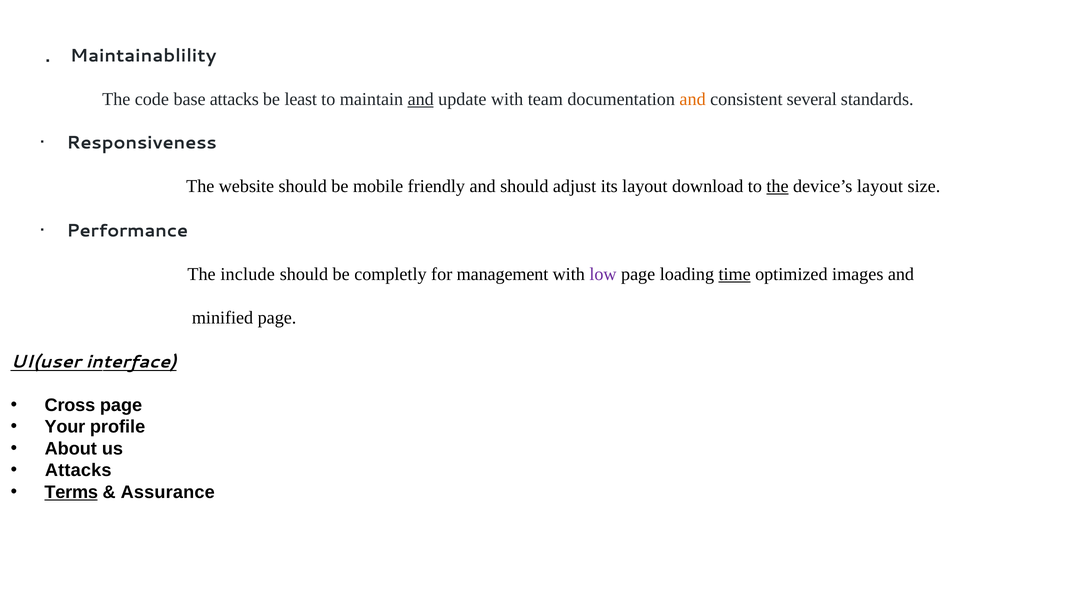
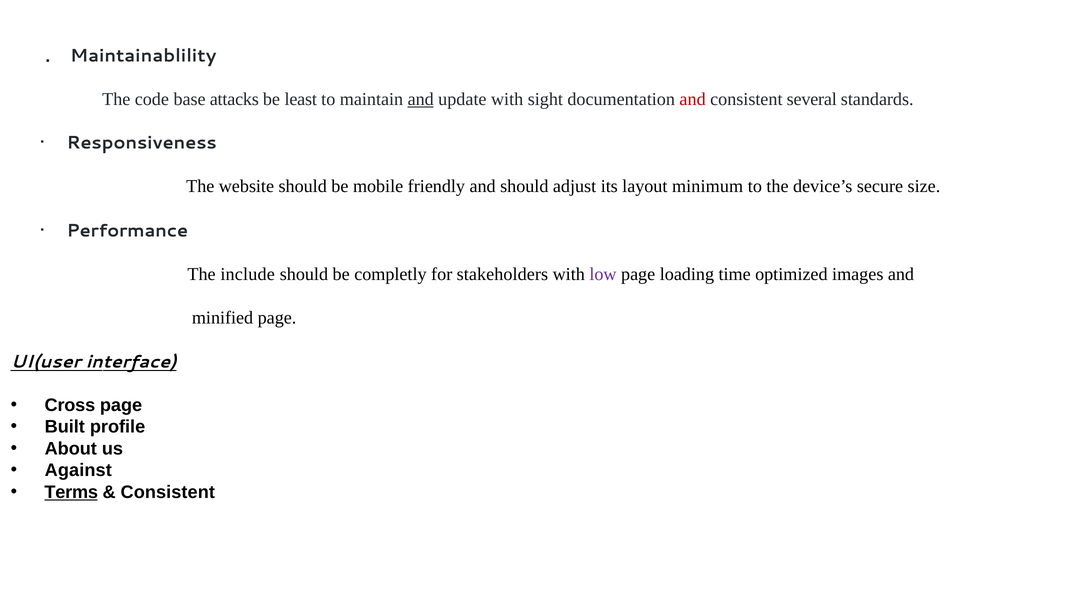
team: team -> sight (545, 99)
and colour: orange -> red (693, 99)
download: download -> minimum (708, 186)
the underline: present -> none (778, 186)
device’s layout: layout -> secure (880, 186)
management: management -> stakeholders (502, 274)
time underline: present -> none (735, 274)
Your: Your -> Built (65, 427)
Attacks: Attacks -> Against (78, 470)
Assurance: Assurance -> Consistent (168, 492)
